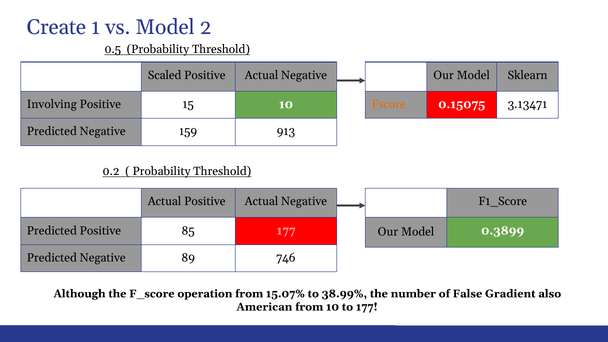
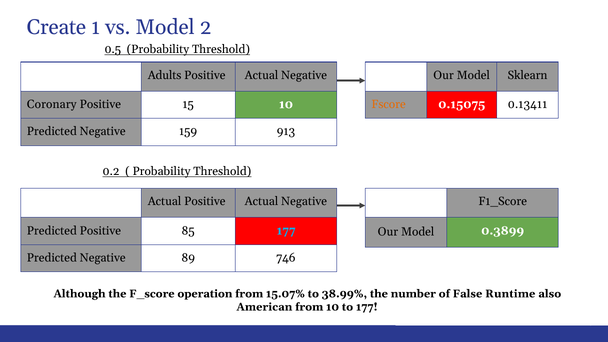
Scaled: Scaled -> Adults (165, 75)
Involving: Involving -> Coronary (52, 104)
3.13471: 3.13471 -> 0.13411 (527, 104)
177 colour: pink -> light blue (286, 231)
Gradient: Gradient -> Runtime (510, 294)
